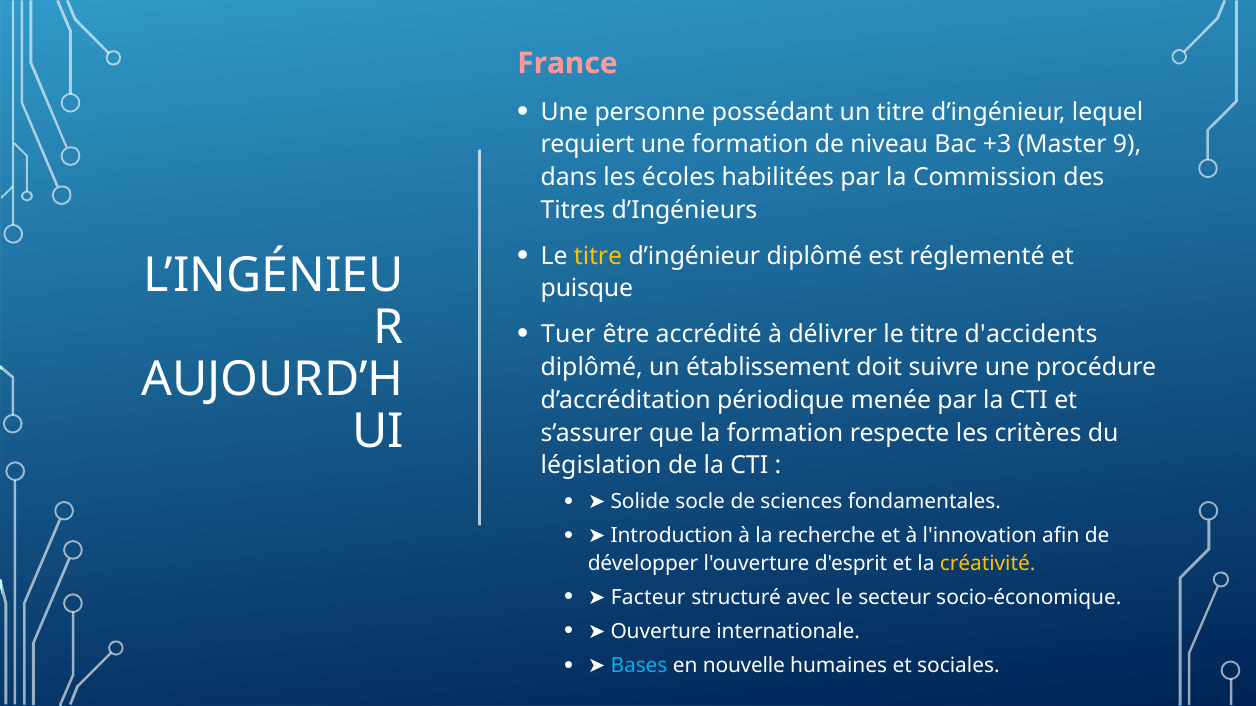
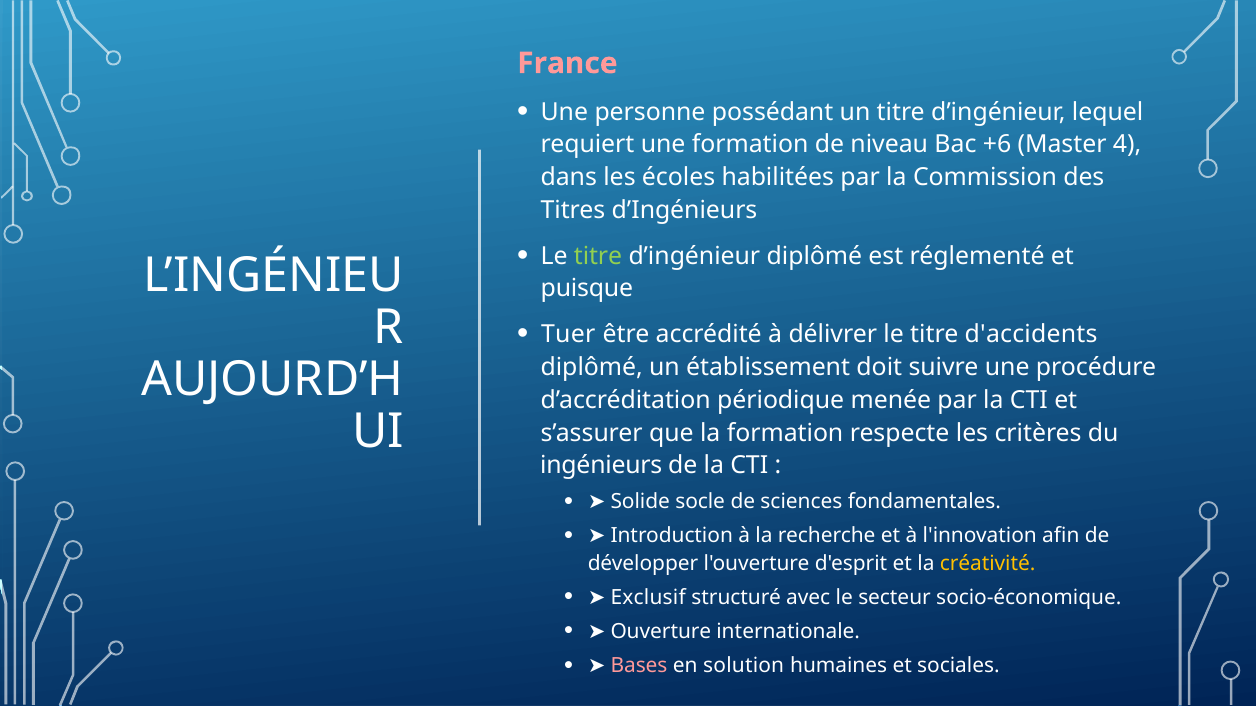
+3: +3 -> +6 (997, 145)
9: 9 -> 4 (1127, 145)
titre colour: yellow -> light green (598, 256)
législation: législation -> ingénieurs (601, 466)
Facteur: Facteur -> Exclusif (648, 598)
Bases colour: light blue -> pink (639, 666)
nouvelle: nouvelle -> solution (744, 666)
